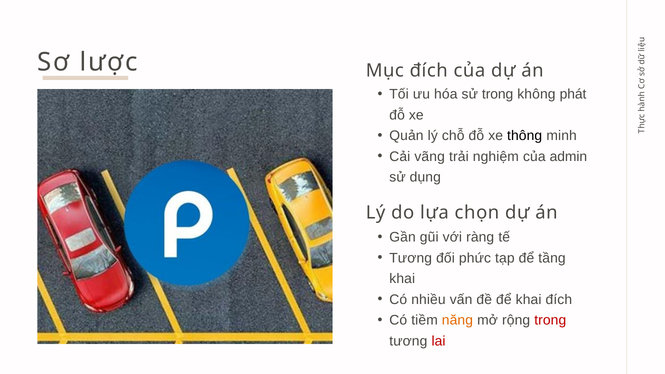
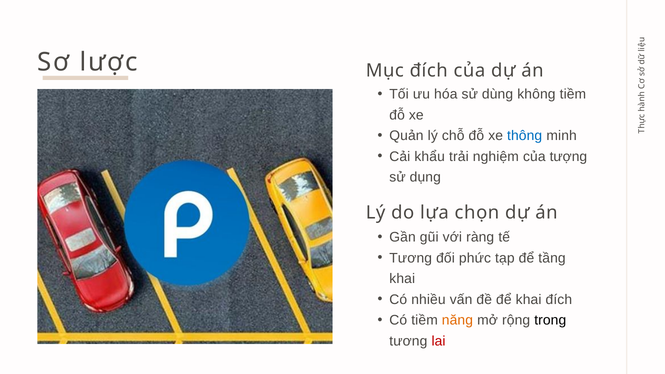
sử trong: trong -> dùng (498, 94)
không phát: phát -> tiềm (573, 94)
thông colour: black -> blue (525, 136)
vãng: vãng -> khẩu (430, 157)
admin: admin -> tượng (568, 157)
trong colour: red -> black (550, 320)
